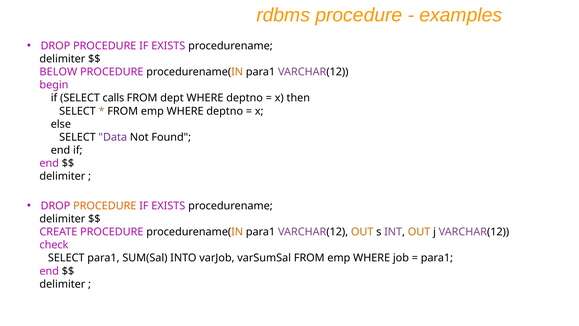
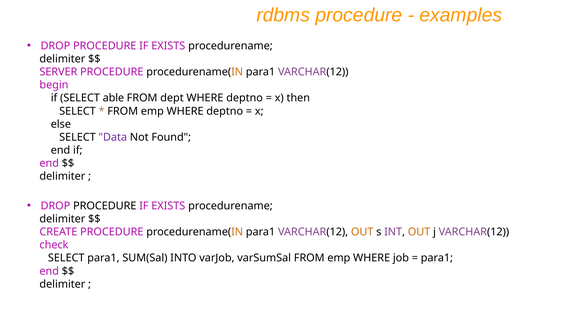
BELOW: BELOW -> SERVER (58, 72)
calls: calls -> able (113, 98)
PROCEDURE colour: orange -> black (105, 206)
